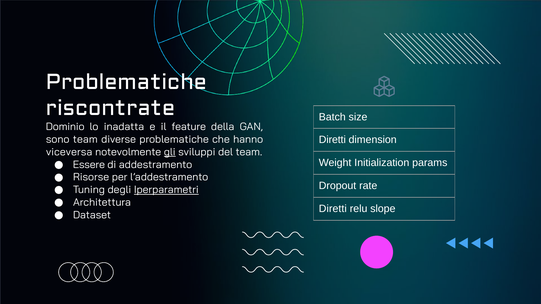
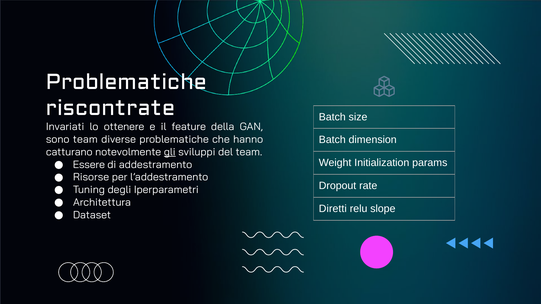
Dominio: Dominio -> Invariati (65, 127)
inadatta: inadatta -> ottenere (124, 127)
Diretti: Diretti -> Batch (332, 140)
viceversa: viceversa -> catturano (69, 152)
Iperparametri underline: present -> none (166, 190)
